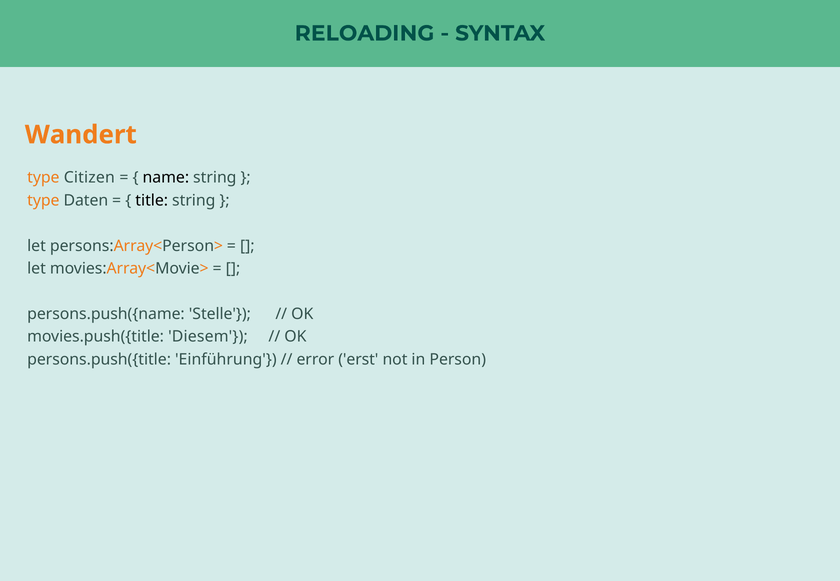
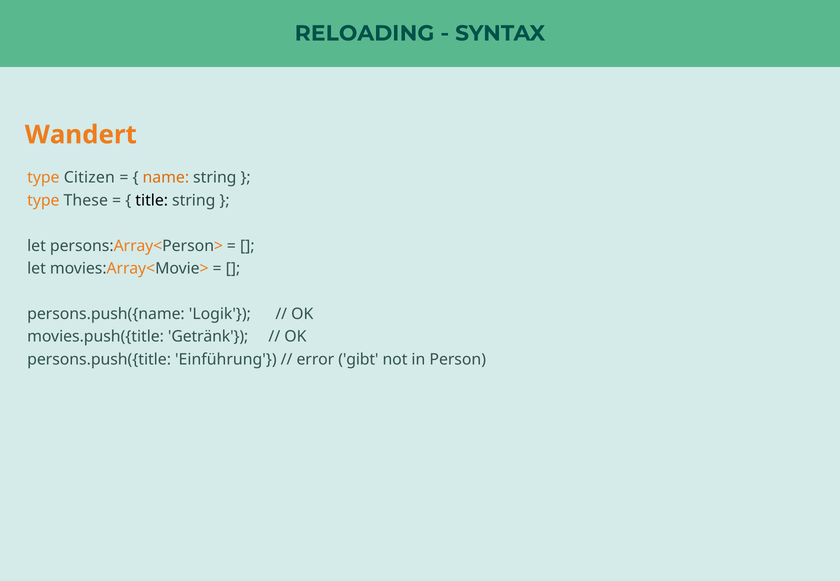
name colour: black -> orange (166, 178)
Daten: Daten -> These (86, 201)
Stelle: Stelle -> Logik (220, 314)
Diesem: Diesem -> Getränk (208, 337)
erst: erst -> gibt (358, 360)
